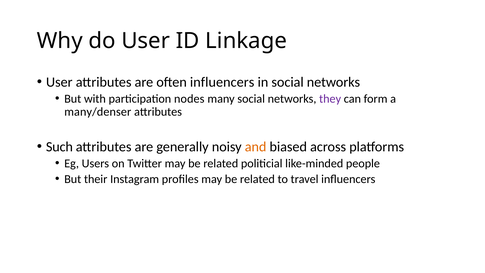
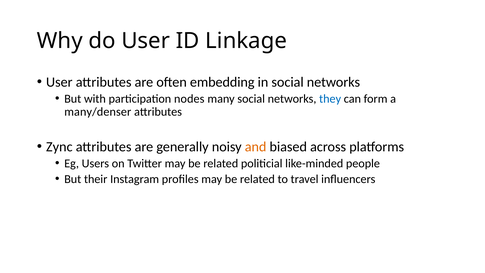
often influencers: influencers -> embedding (222, 82)
they colour: purple -> blue (330, 99)
Such: Such -> Zync (59, 147)
